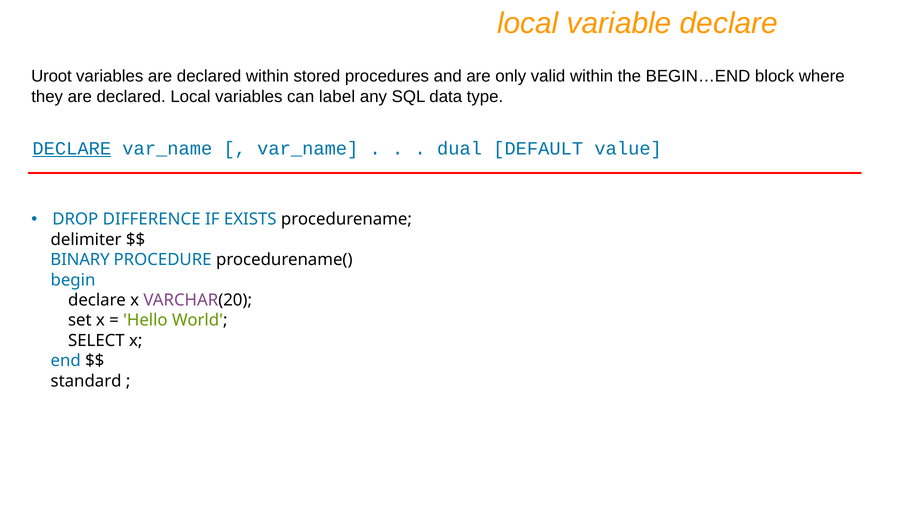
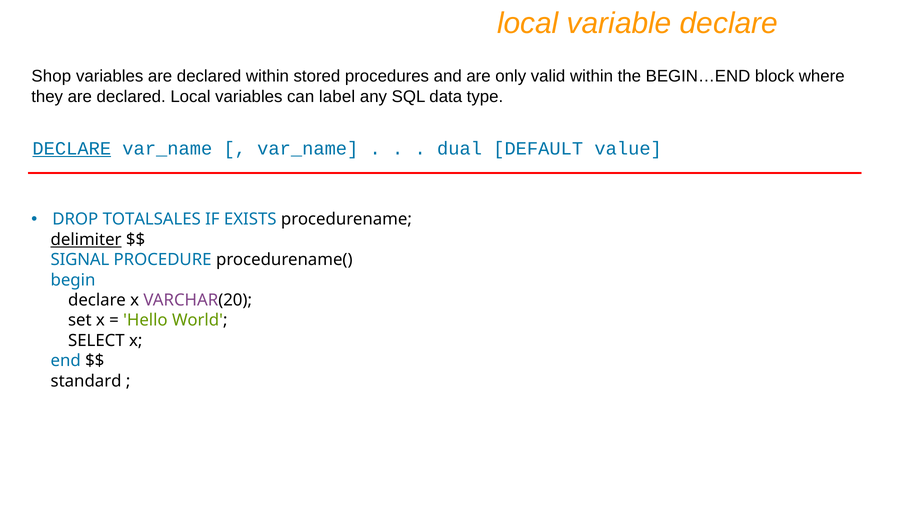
Uroot: Uroot -> Shop (51, 76)
DIFFERENCE: DIFFERENCE -> TOTALSALES (152, 219)
delimiter underline: none -> present (86, 239)
BINARY: BINARY -> SIGNAL (80, 260)
